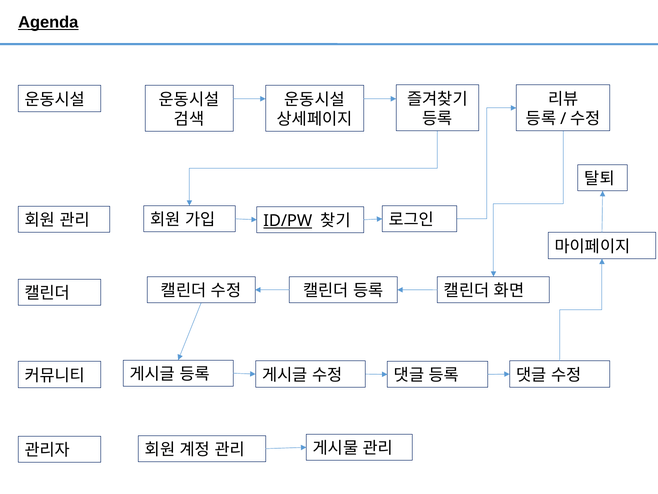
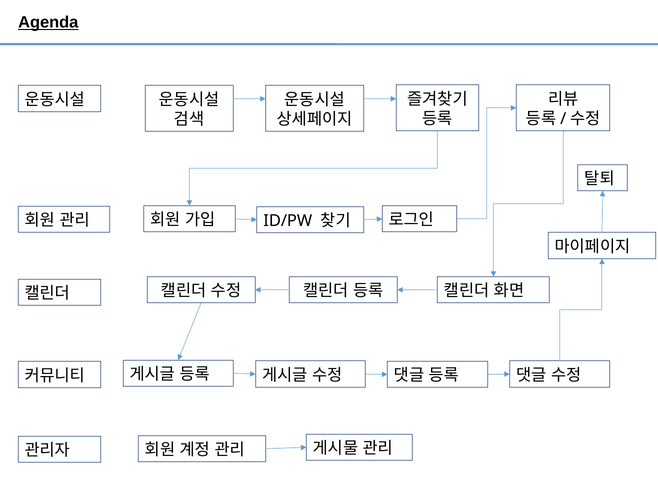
ID/PW underline: present -> none (288, 221)
